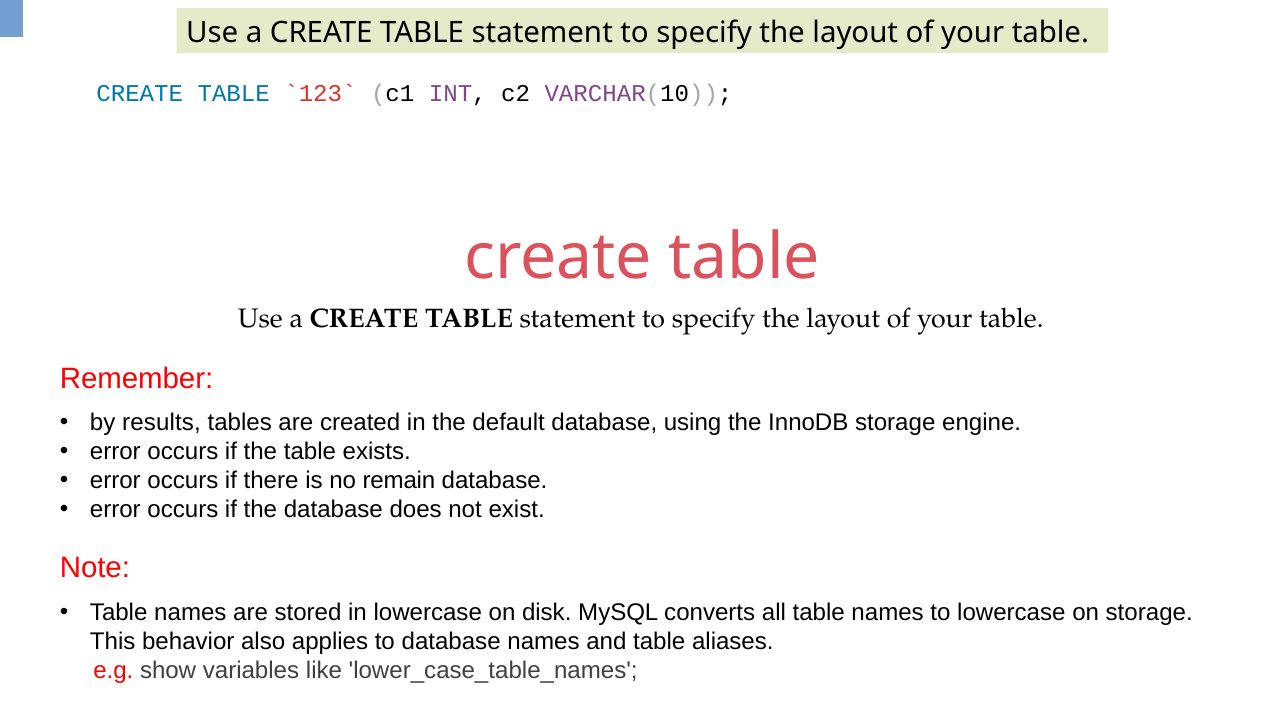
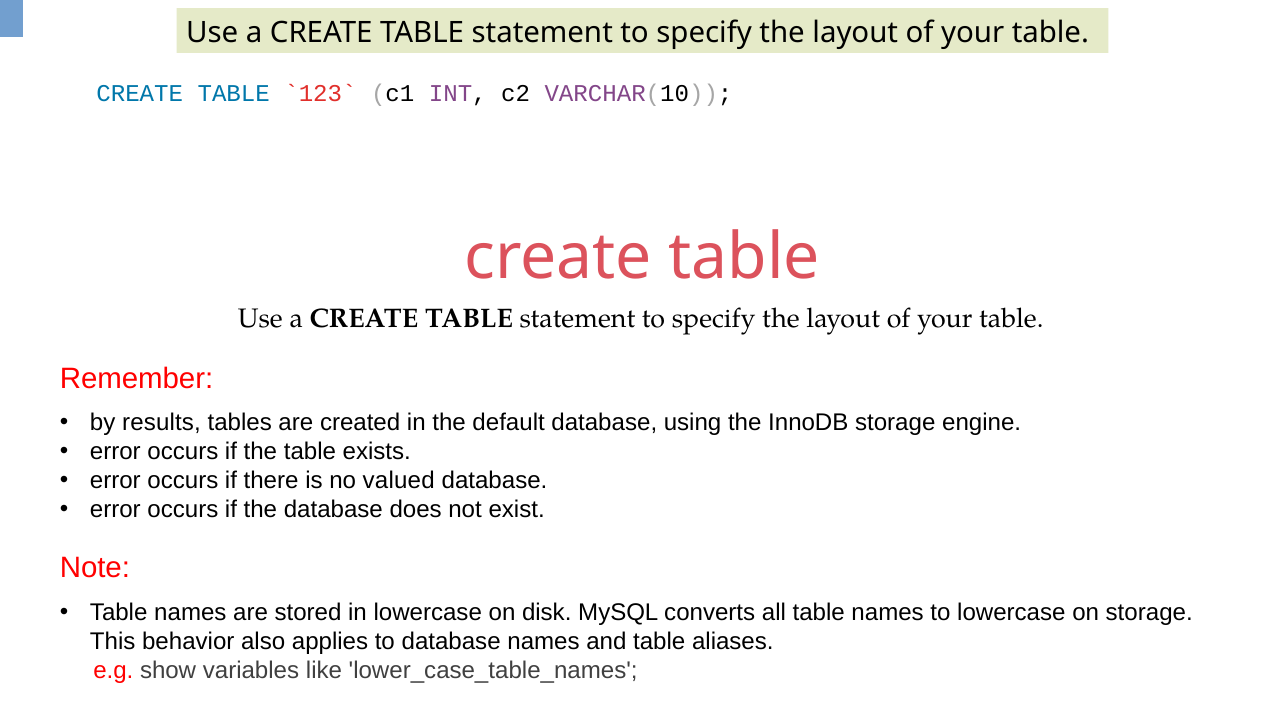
remain: remain -> valued (399, 481)
